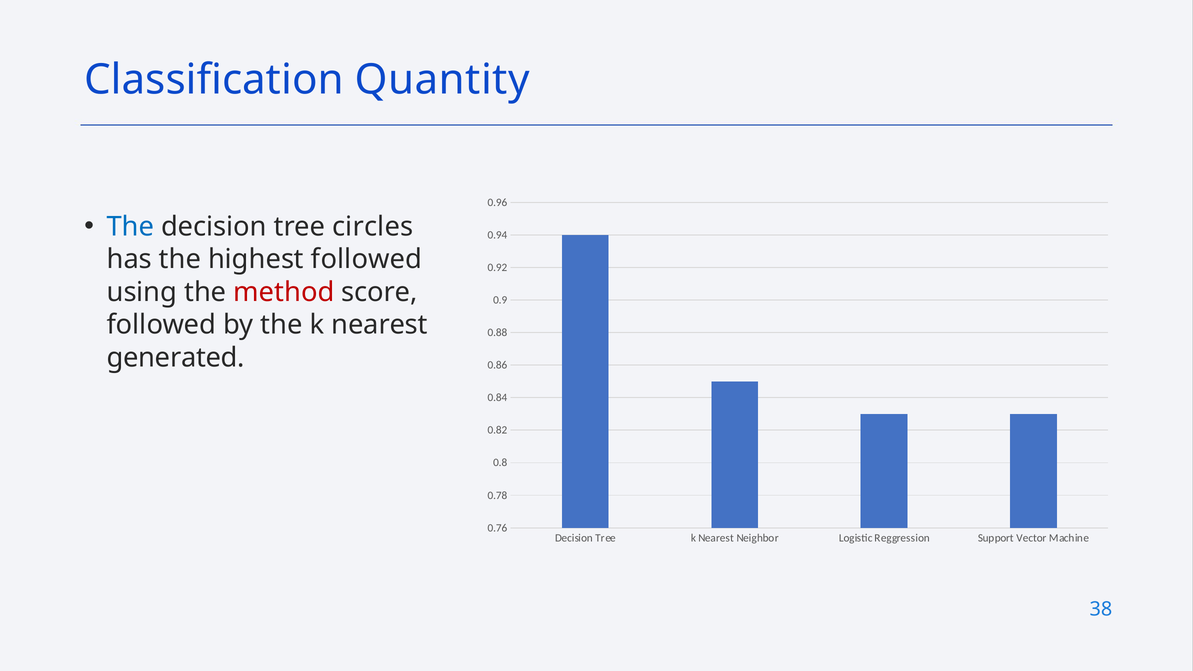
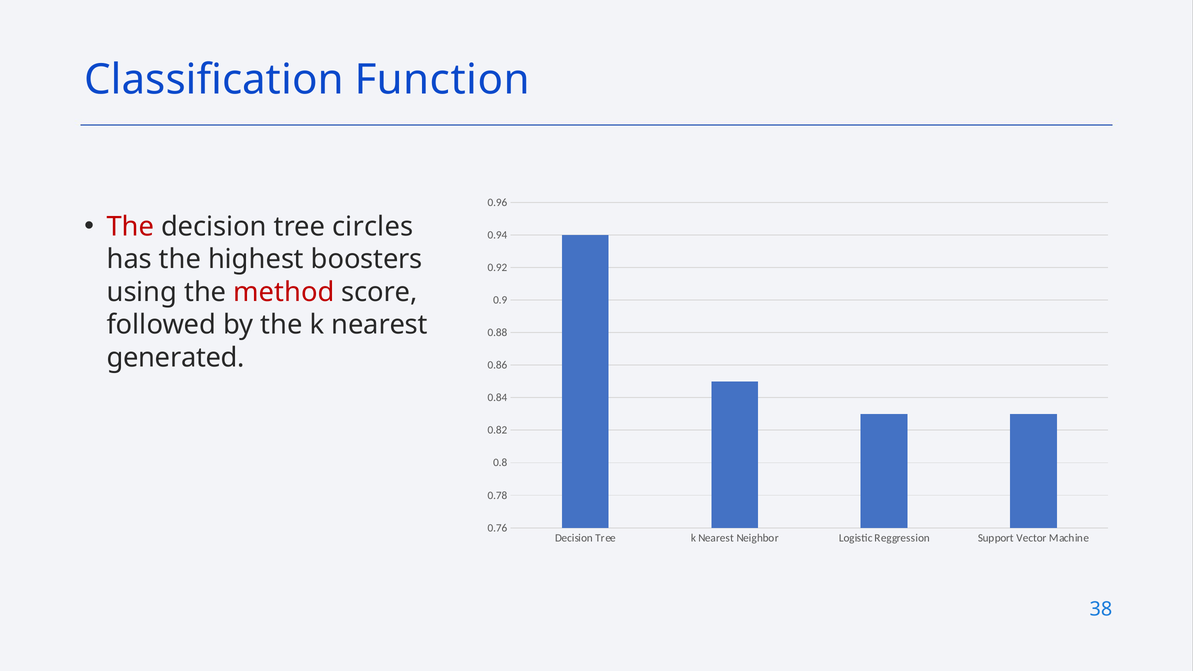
Quantity: Quantity -> Function (442, 80)
The colour: blue -> red (130, 226)
highest followed: followed -> boosters (367, 259)
